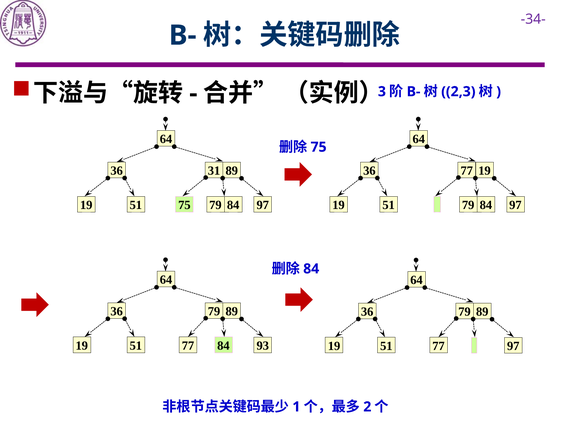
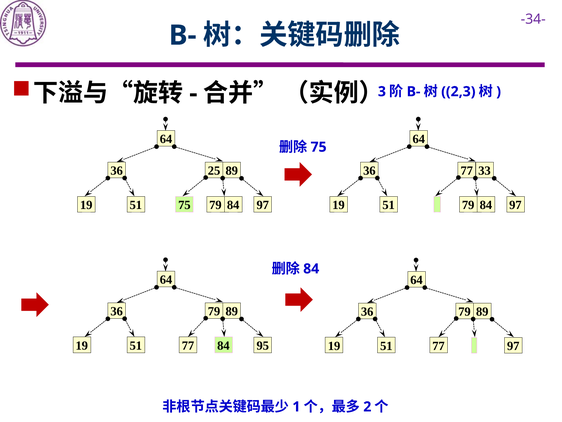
31: 31 -> 25 (214, 171)
77 19: 19 -> 33 (484, 171)
93: 93 -> 95 (263, 345)
